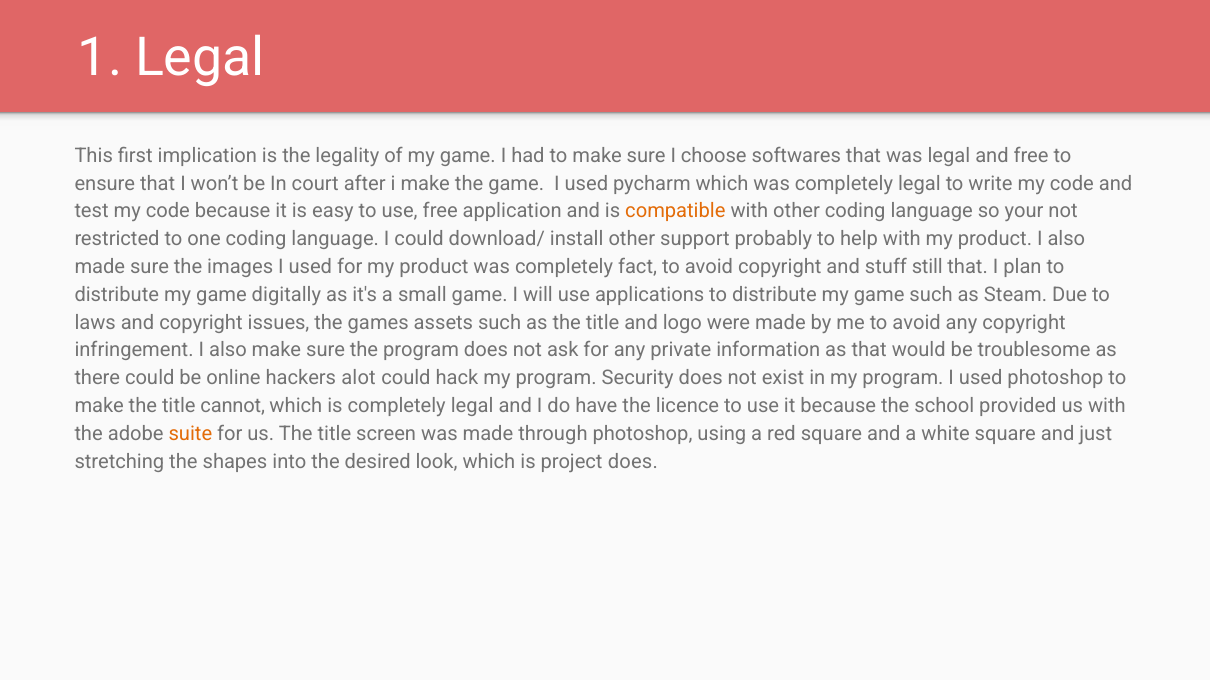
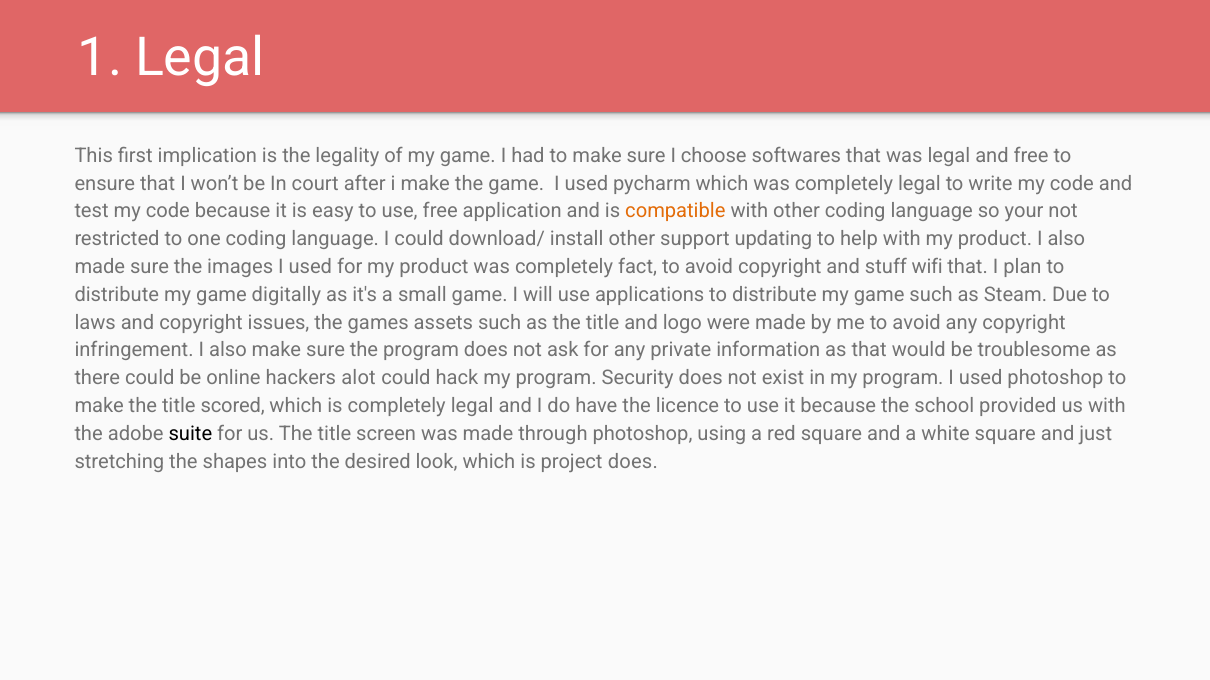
probably: probably -> updating (773, 239)
still: still -> wifi (927, 267)
cannot: cannot -> scored (233, 406)
suite colour: orange -> black (190, 434)
